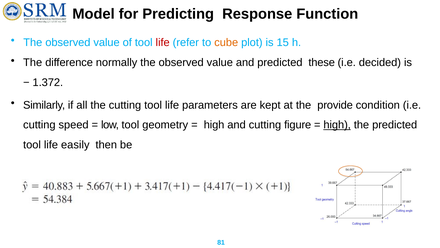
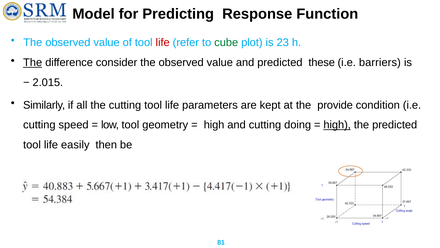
cube colour: orange -> green (226, 42)
15: 15 -> 23 (283, 42)
The underline: none -> present (33, 62)
normally: normally -> consider (117, 62)
decided: decided -> barriers (380, 62)
1.372: 1.372 -> 2.015 (48, 82)
figure: figure -> doing (298, 125)
